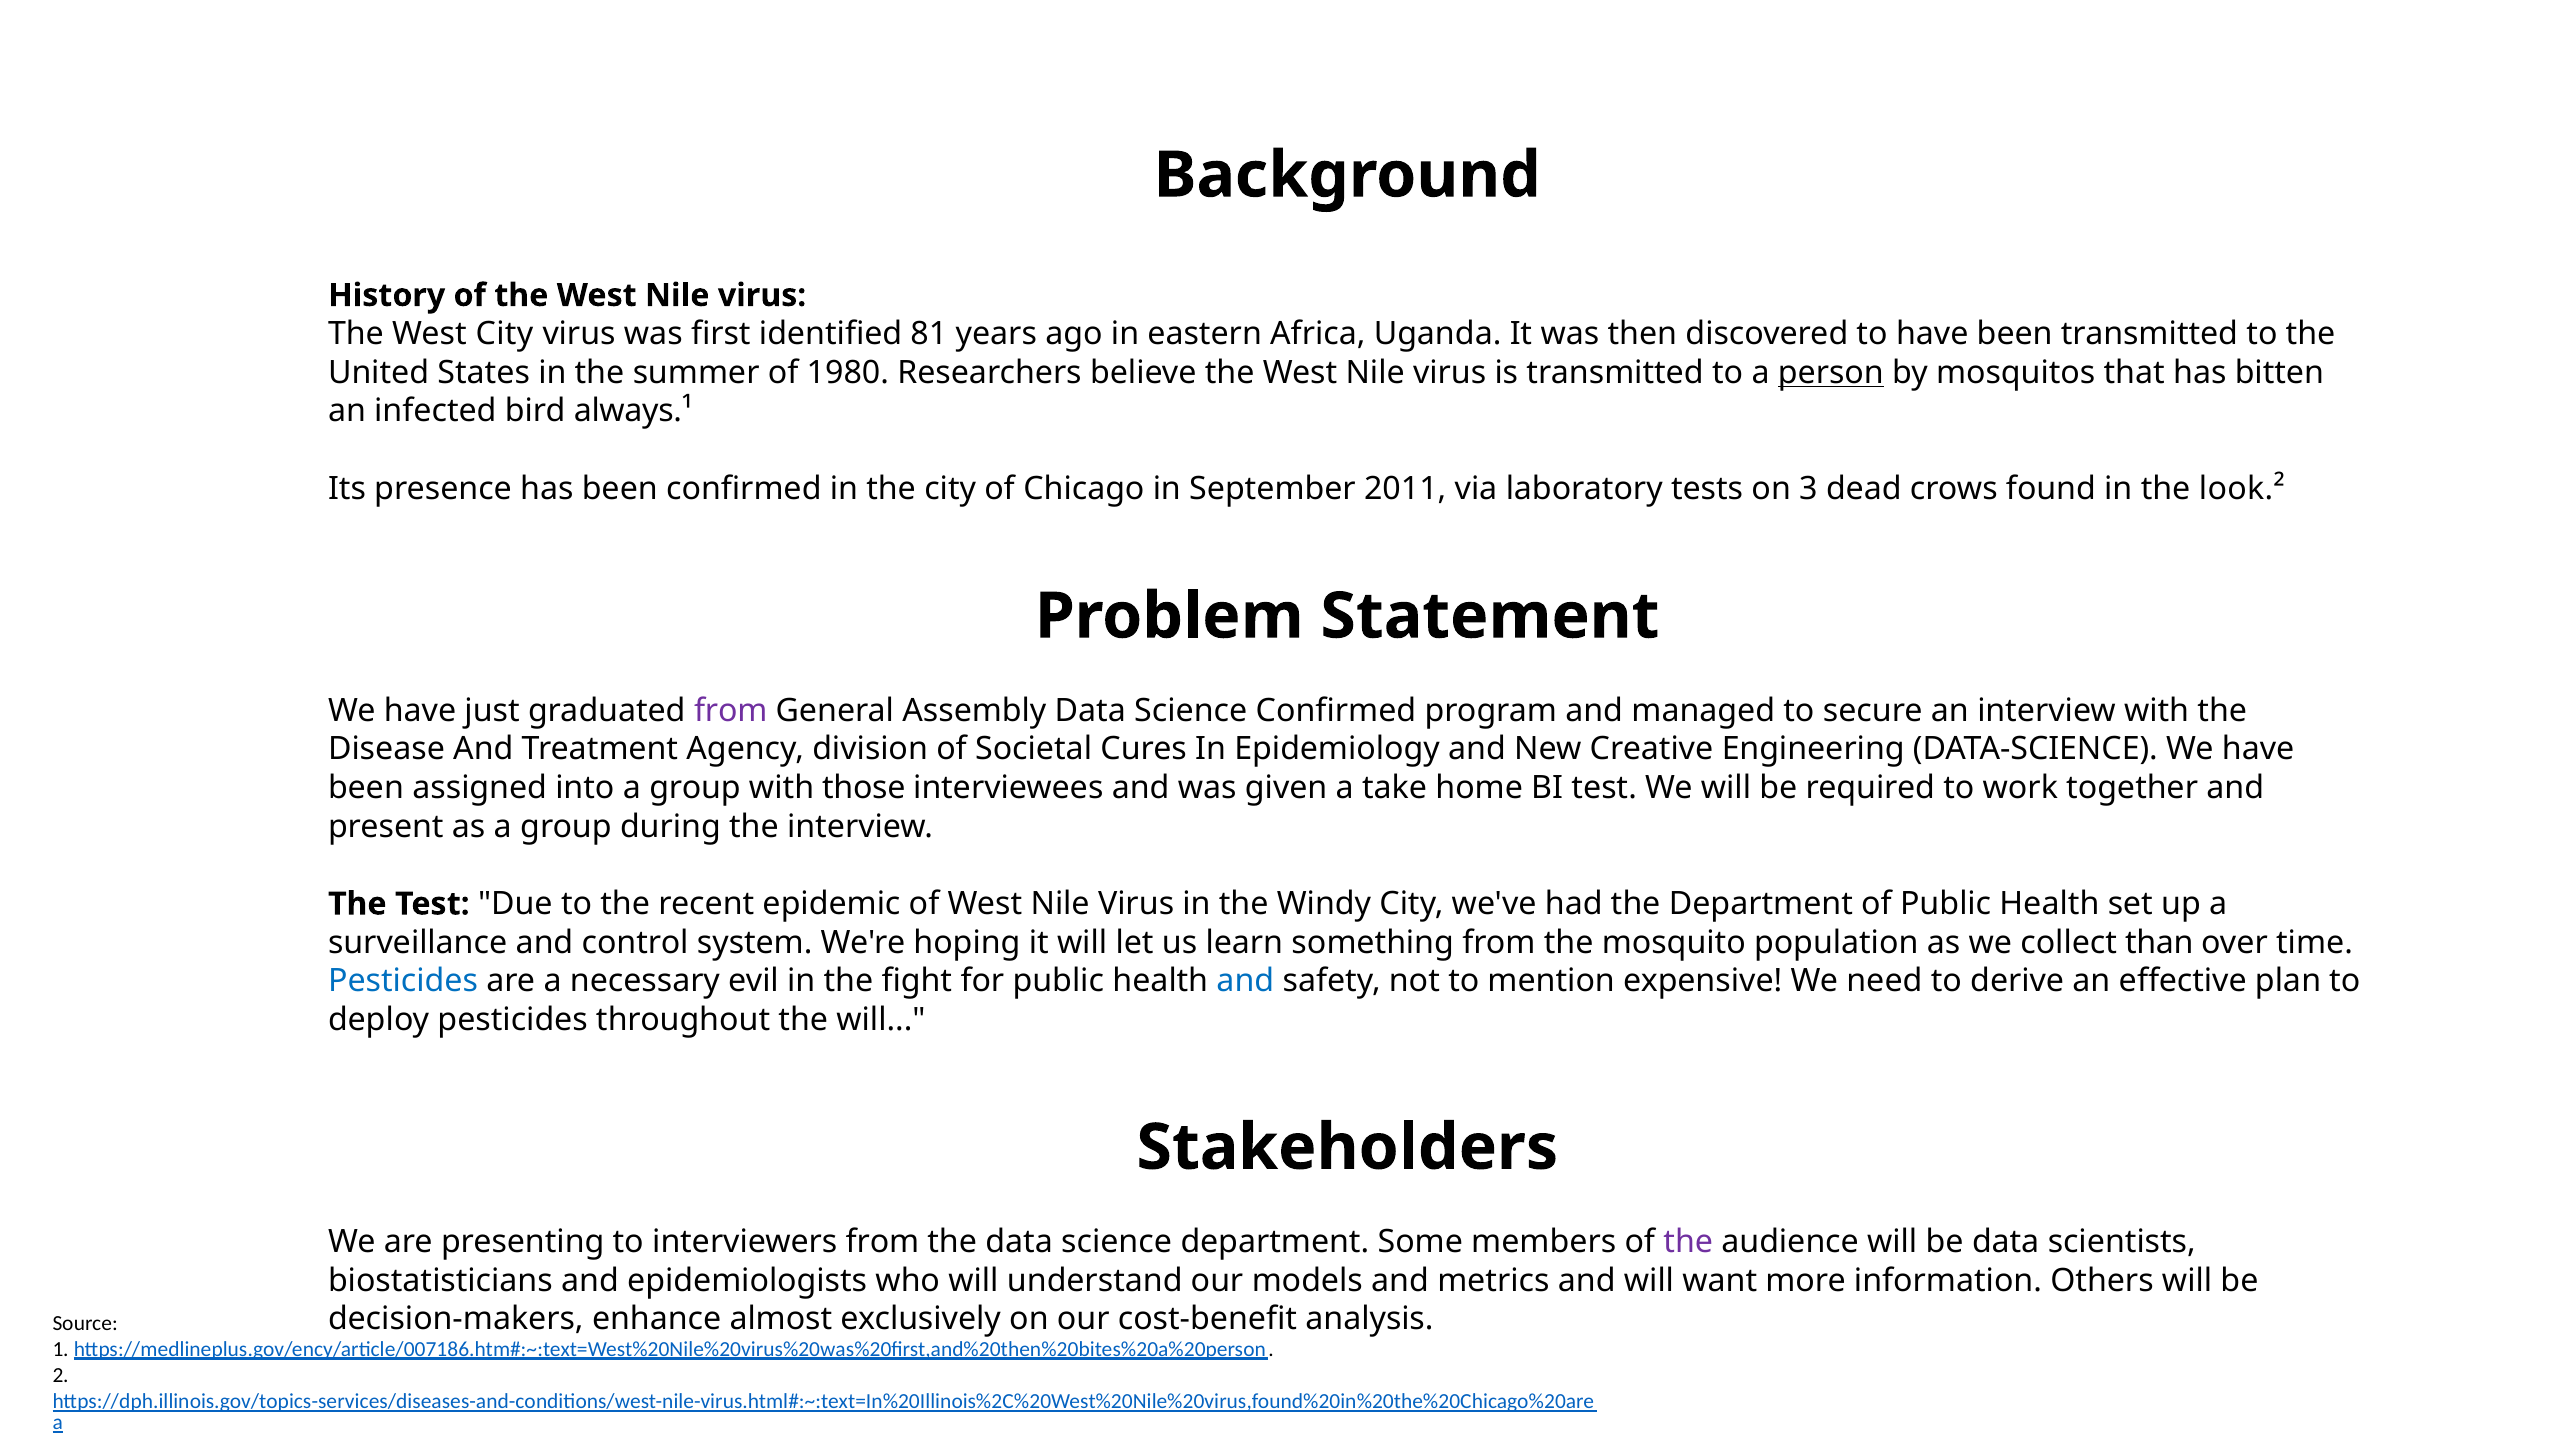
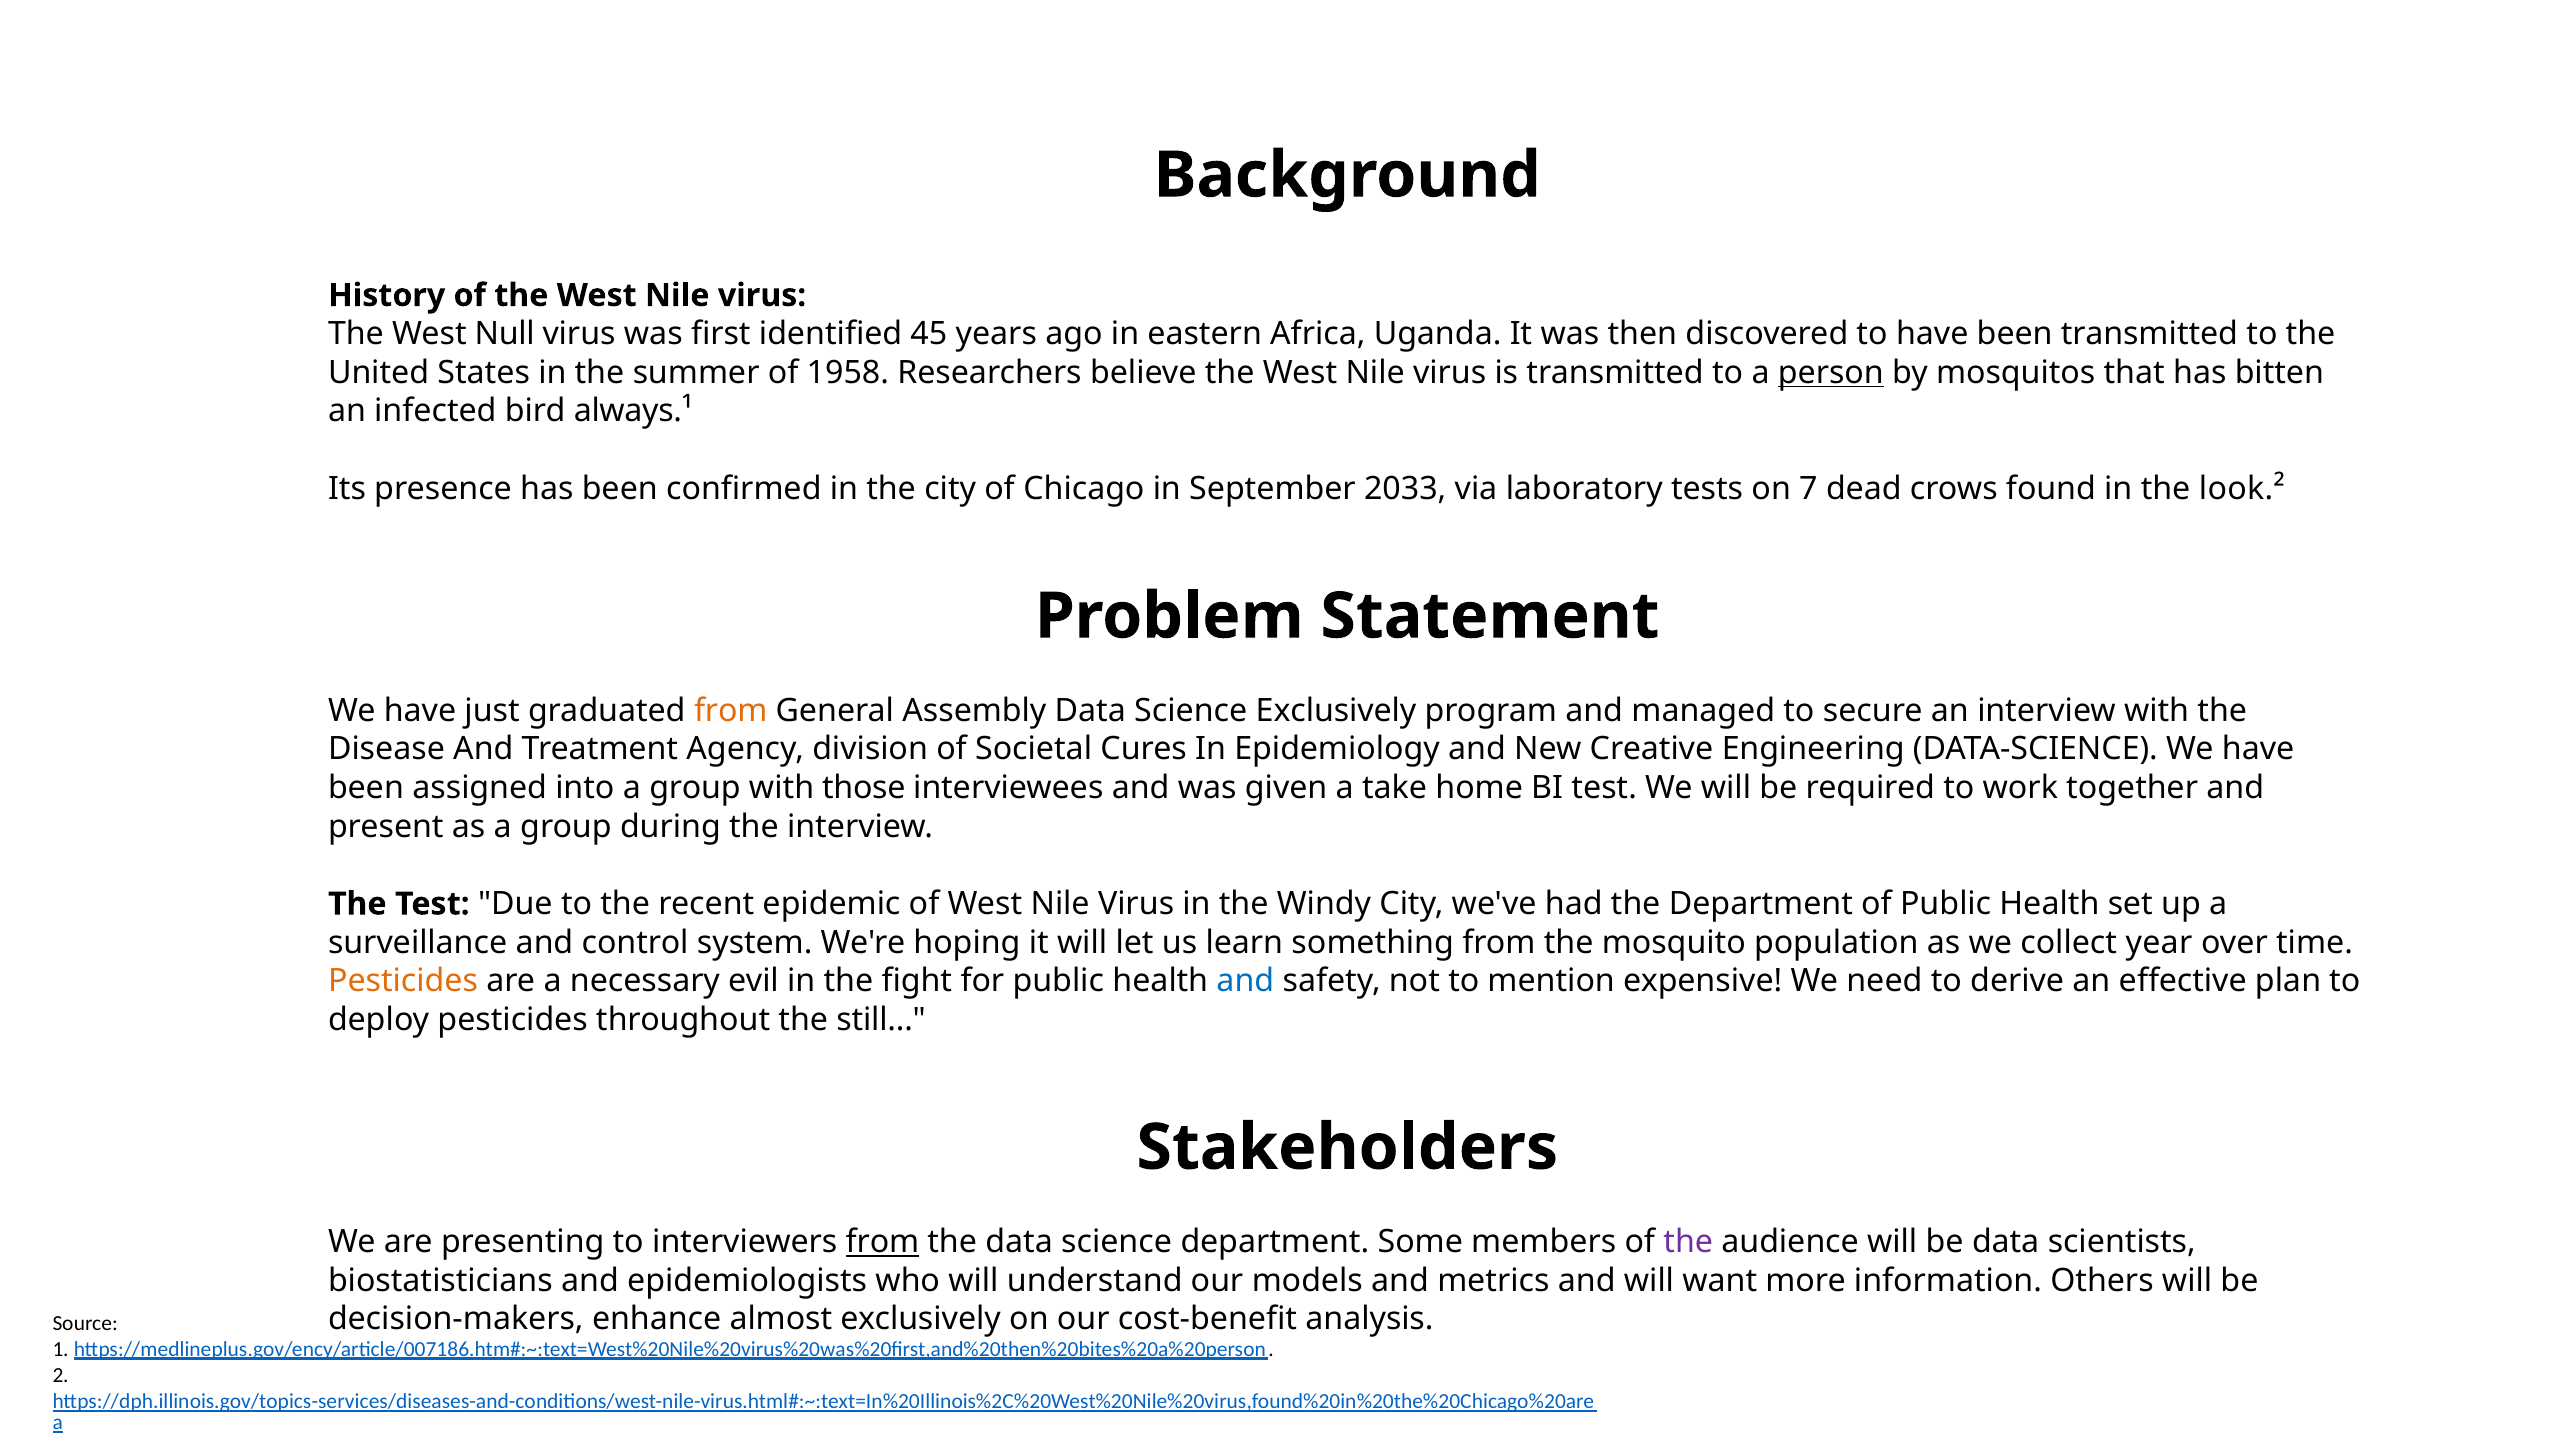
West City: City -> Null (505, 334)
81: 81 -> 45 (929, 334)
1980: 1980 -> 1958 (848, 373)
2011: 2011 -> 2033 (1405, 489)
3: 3 -> 7 (1808, 489)
from colour: purple -> orange (731, 711)
Science Confirmed: Confirmed -> Exclusively (1336, 711)
than: than -> year (2159, 943)
Pesticides colour: blue -> orange (403, 981)
the will: will -> still (881, 1020)
from underline: none -> present (883, 1242)
